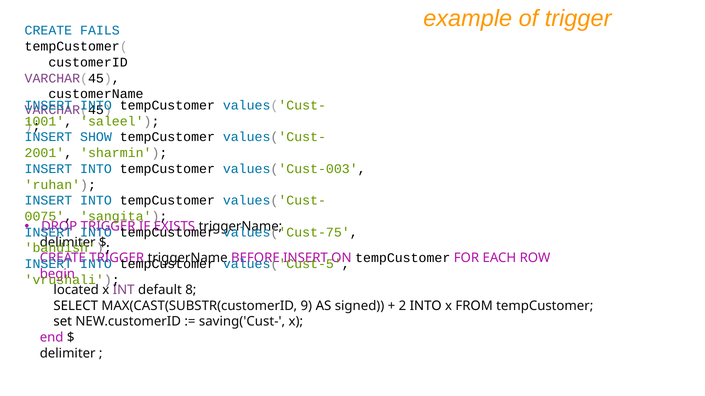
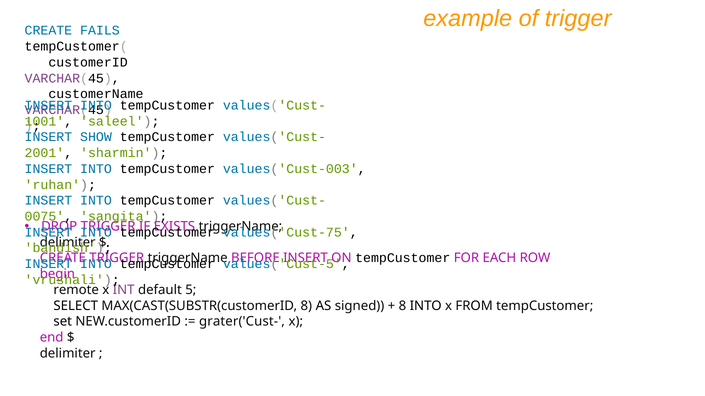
located: located -> remote (76, 290)
8: 8 -> 5 (191, 290)
MAX(CAST(SUBSTR(customerID 9: 9 -> 8 (306, 306)
2: 2 -> 8 (402, 306)
saving('Cust-: saving('Cust- -> grater('Cust- (242, 322)
